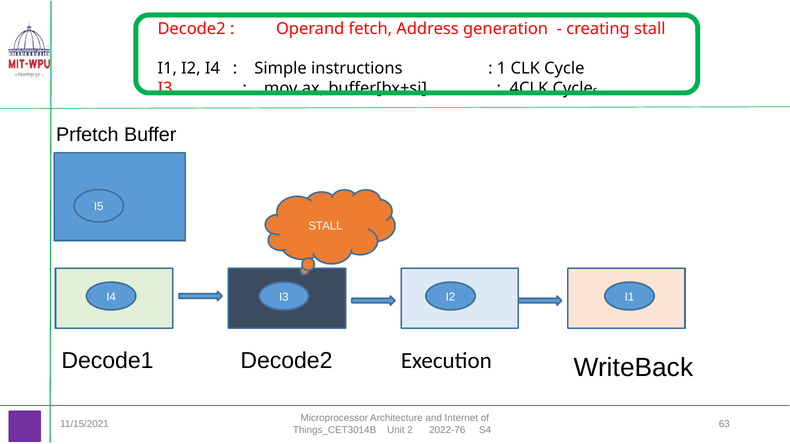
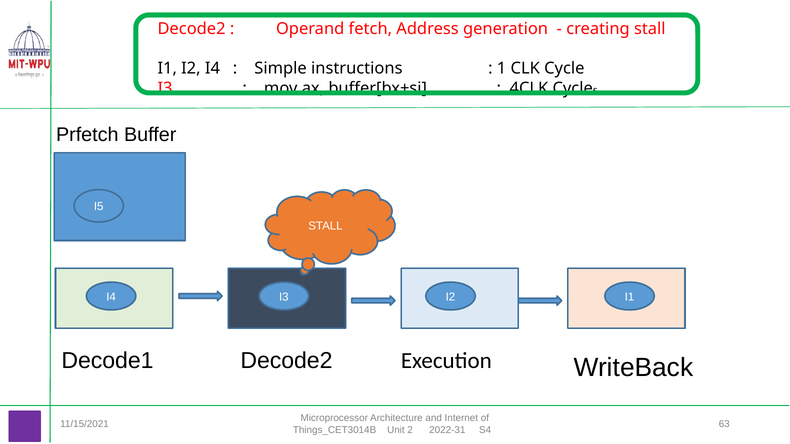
2022-76: 2022-76 -> 2022-31 (447, 430)
